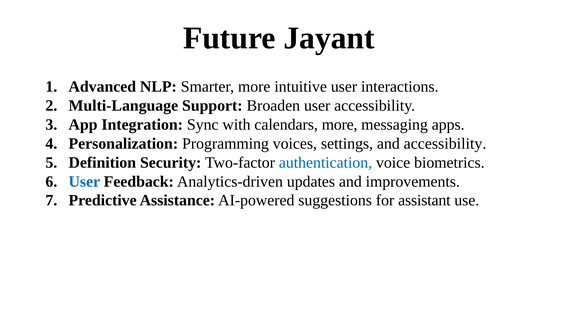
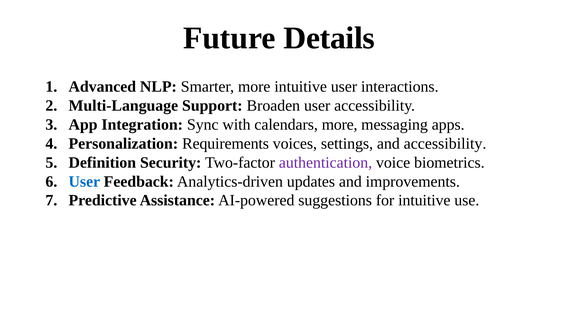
Jayant: Jayant -> Details (329, 38)
Programming: Programming -> Requirements (226, 144)
authentication colour: blue -> purple (326, 163)
for assistant: assistant -> intuitive (424, 200)
